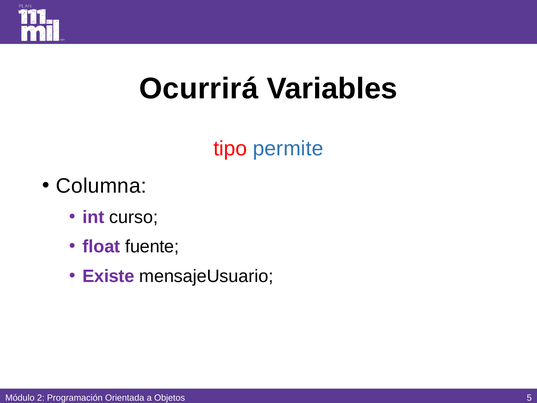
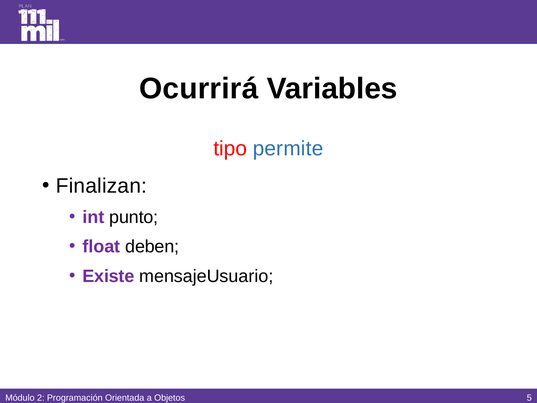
Columna: Columna -> Finalizan (101, 186)
curso: curso -> punto (134, 217)
fuente: fuente -> deben (152, 247)
